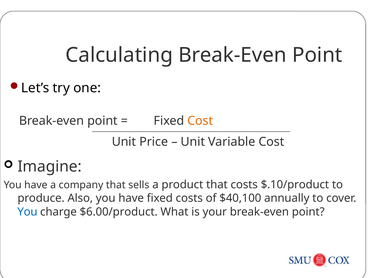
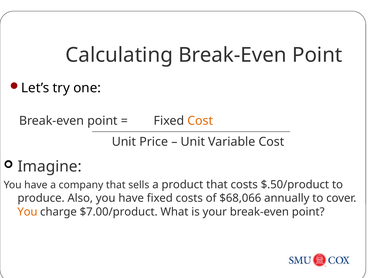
$.10/product: $.10/product -> $.50/product (295, 185)
$40,100: $40,100 -> $68,066 (240, 198)
You colour: blue -> orange (27, 212)
$6.00/product: $6.00/product -> $7.00/product (119, 212)
